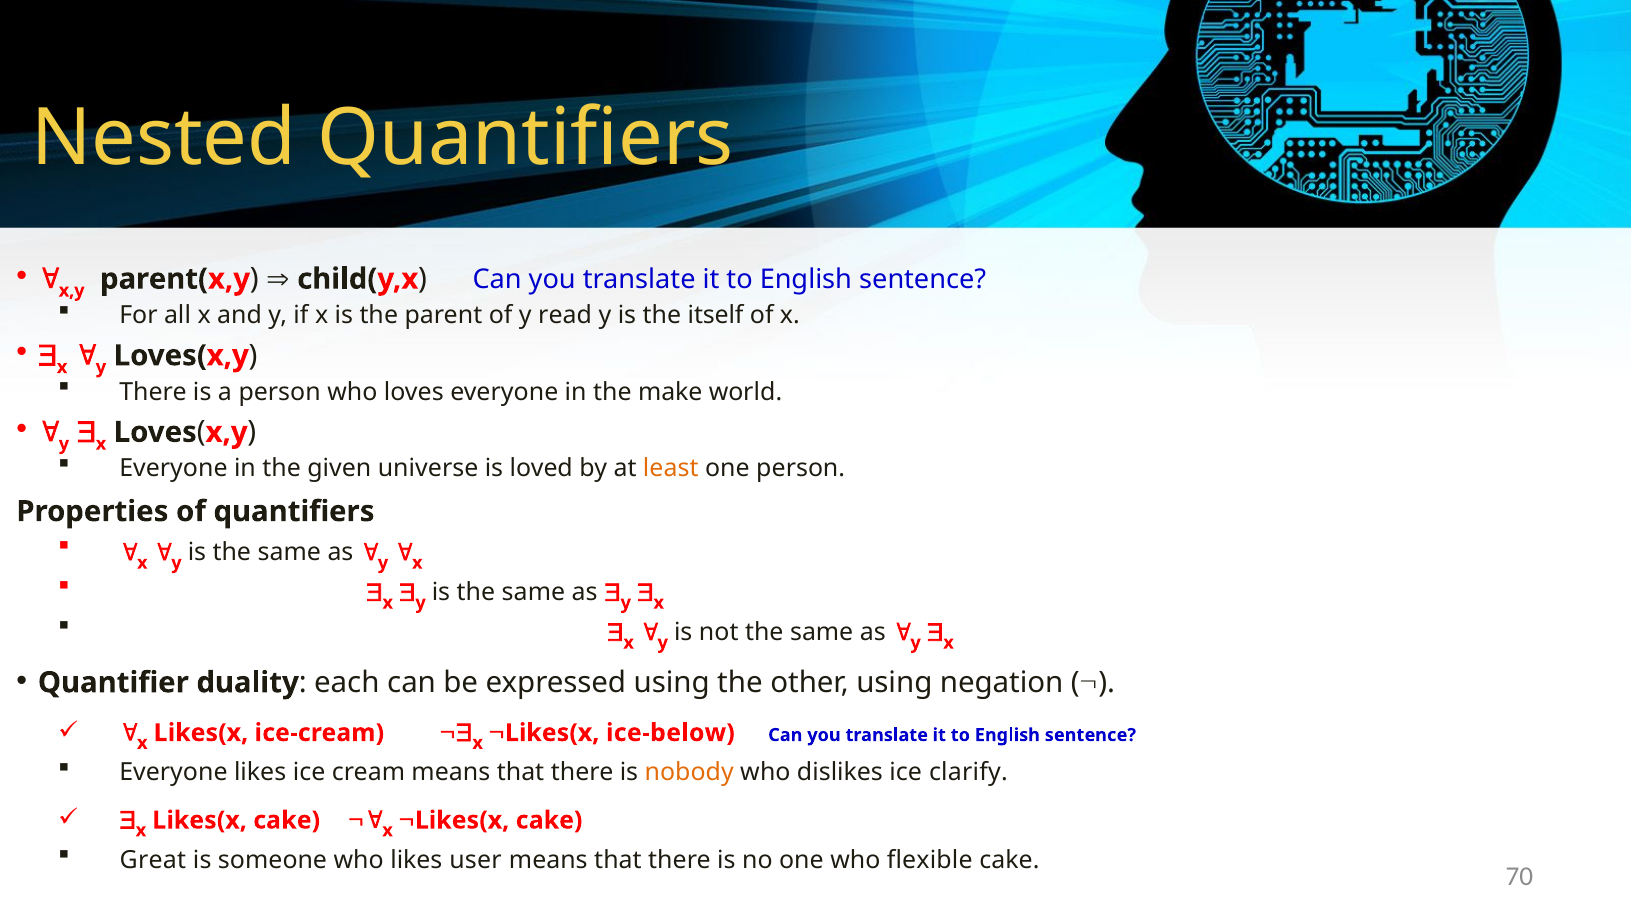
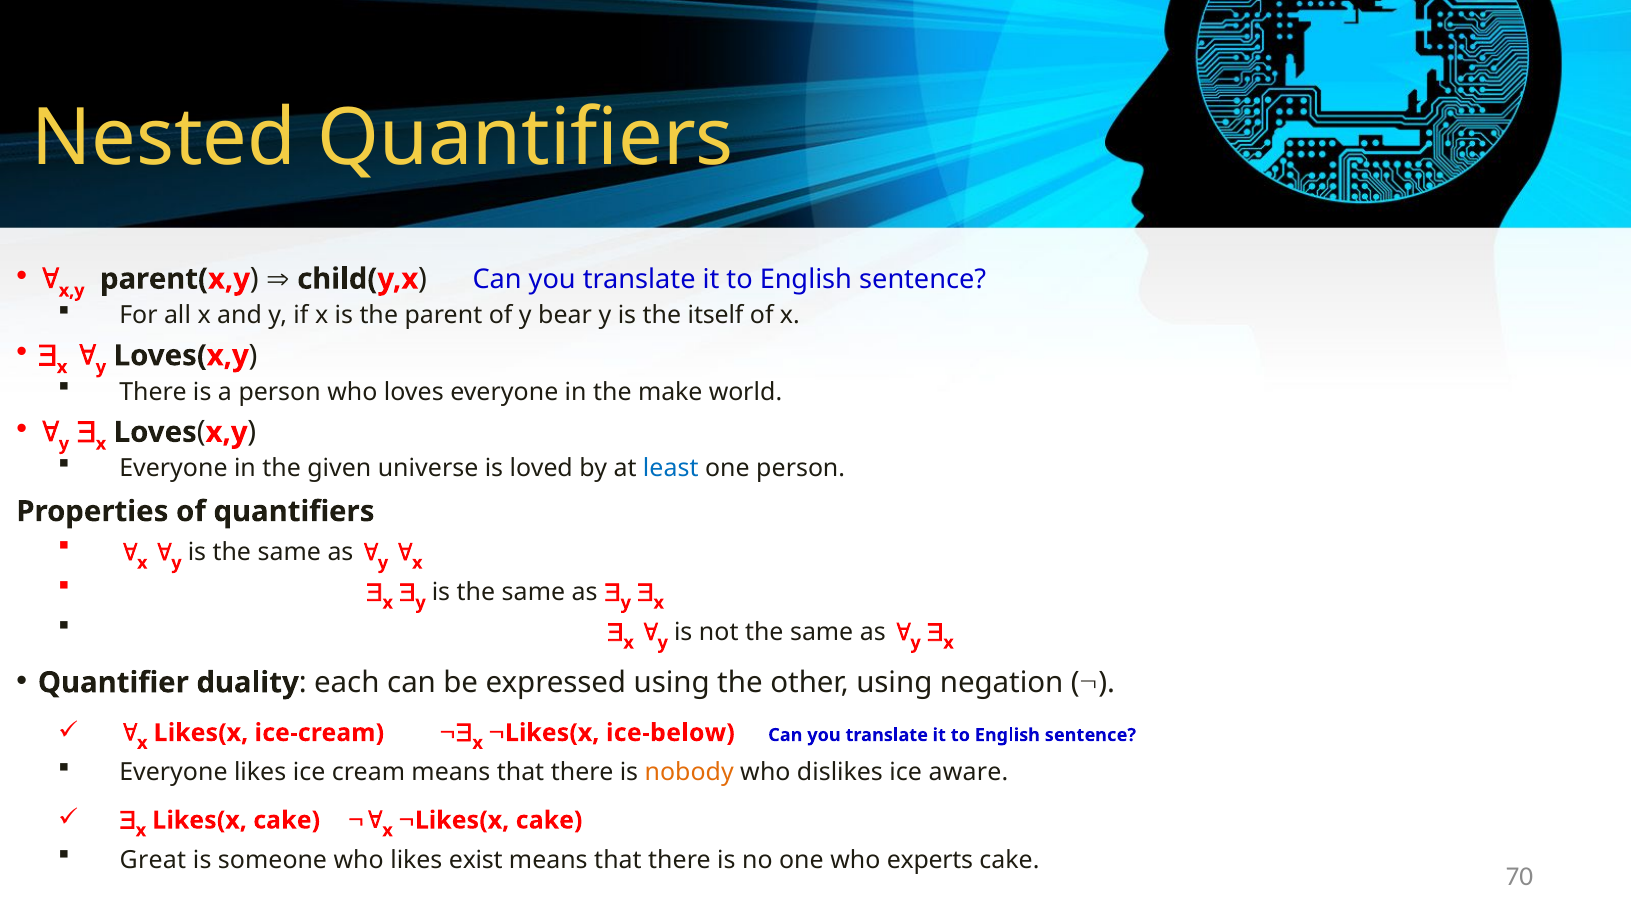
read: read -> bear (565, 315)
least colour: orange -> blue (671, 468)
clarify: clarify -> aware (968, 772)
user: user -> exist (476, 859)
flexible: flexible -> experts (930, 859)
